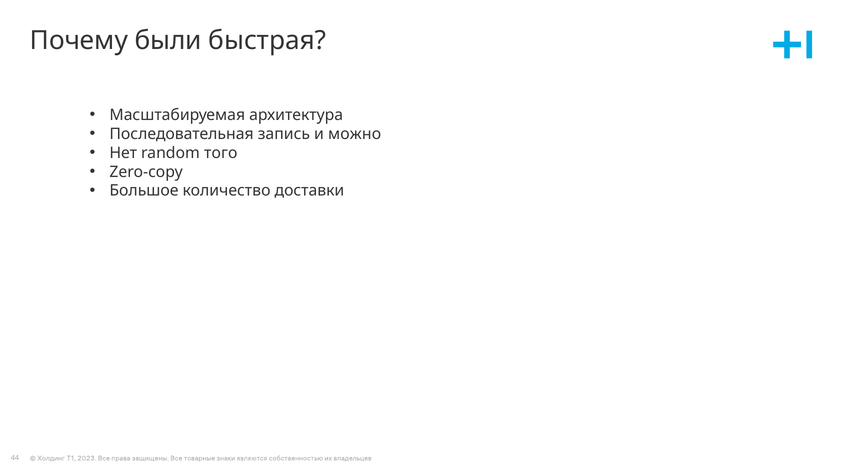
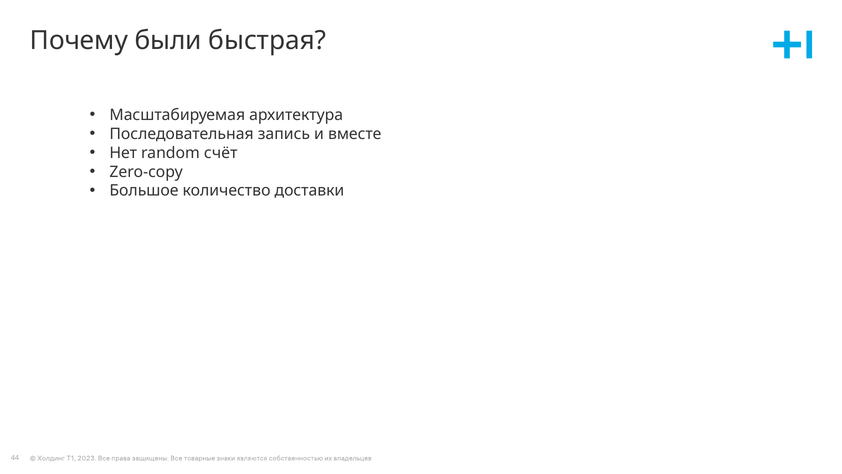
можно: можно -> вместе (355, 134)
того: того -> счёт (221, 153)
